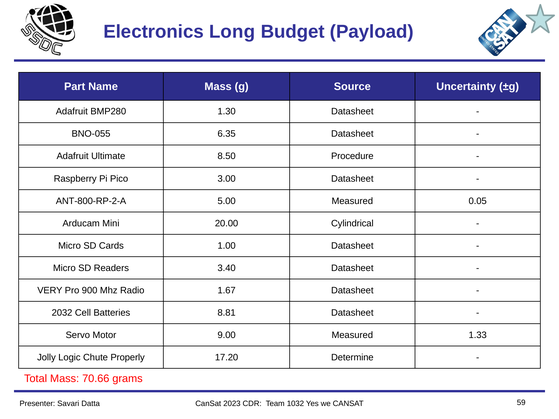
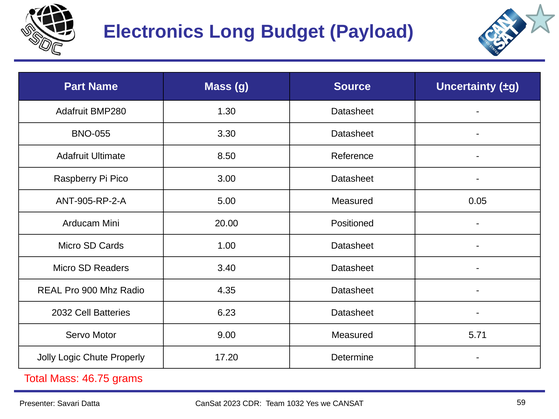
6.35: 6.35 -> 3.30 (227, 134)
Procedure: Procedure -> Reference (352, 156)
ANT-800-RP-2-A: ANT-800-RP-2-A -> ANT-905-RP-2-A (91, 201)
Cylindrical: Cylindrical -> Positioned (352, 223)
VERY: VERY -> REAL (50, 291)
1.67: 1.67 -> 4.35 (227, 291)
8.81: 8.81 -> 6.23 (227, 313)
1.33: 1.33 -> 5.71 (478, 335)
70.66: 70.66 -> 46.75 (96, 379)
